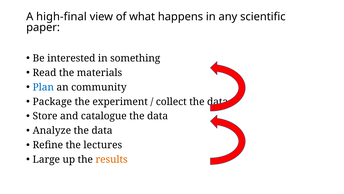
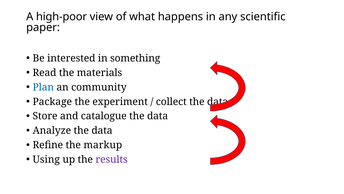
high-final: high-final -> high-poor (62, 17)
lectures: lectures -> markup (103, 145)
Large: Large -> Using (46, 159)
results colour: orange -> purple (112, 159)
